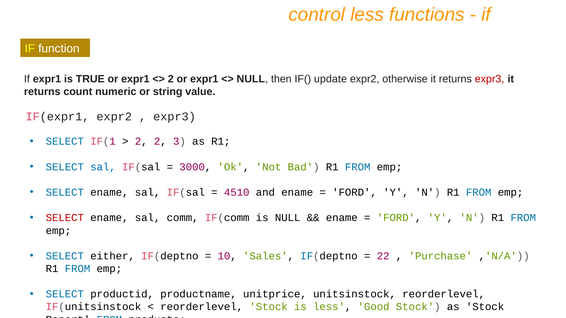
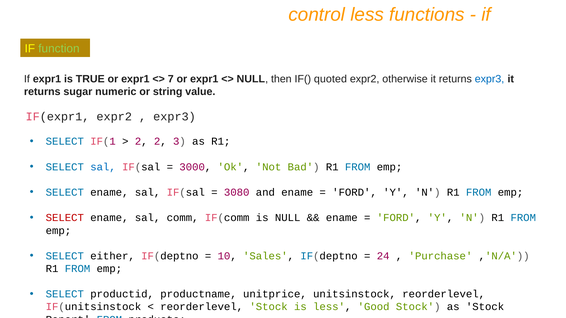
function colour: white -> light green (59, 49)
2: 2 -> 7 (171, 79)
update: update -> quoted (330, 79)
expr3 colour: red -> blue (490, 79)
count: count -> sugar (78, 92)
4510: 4510 -> 3080 (237, 193)
22: 22 -> 24 (383, 256)
